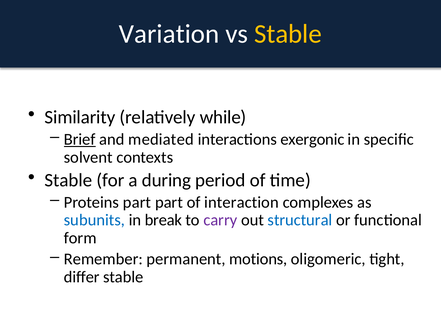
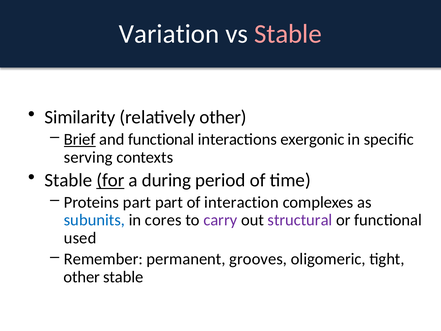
Stable colour: yellow -> pink (288, 34)
relatively while: while -> other (223, 117)
and mediated: mediated -> functional (161, 139)
solvent: solvent -> serving (88, 157)
for underline: none -> present (110, 180)
break: break -> cores (163, 220)
structural colour: blue -> purple (300, 220)
form: form -> used (80, 238)
motions: motions -> grooves (258, 259)
differ: differ -> other (82, 277)
